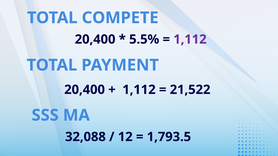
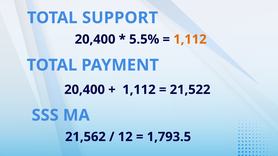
COMPETE: COMPETE -> SUPPORT (120, 18)
1,112 colour: purple -> orange (190, 39)
32,088: 32,088 -> 21,562 (85, 137)
